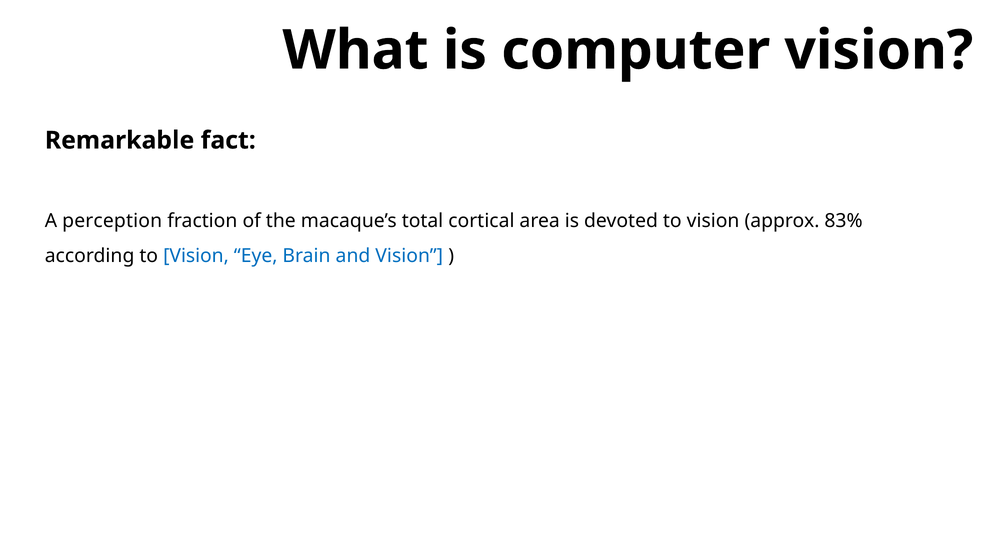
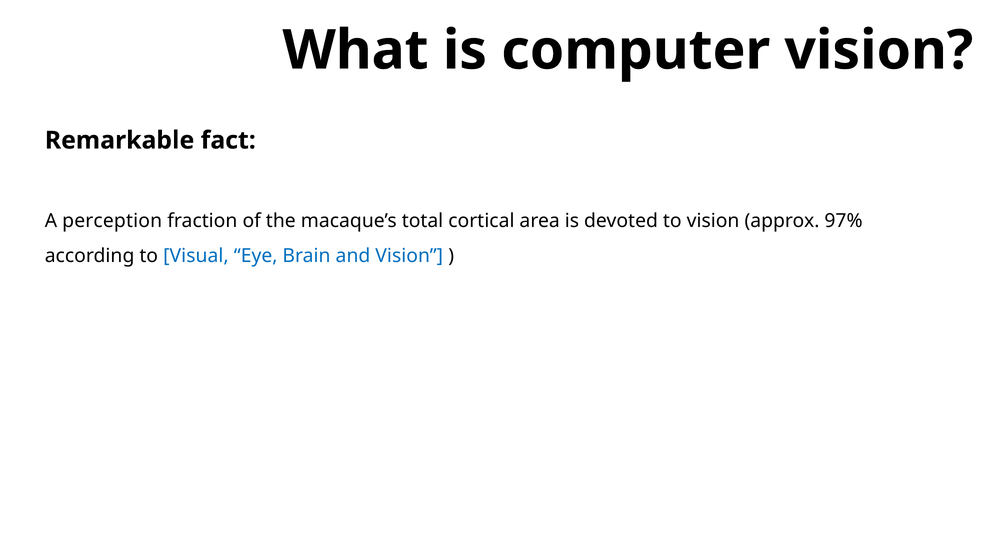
83%: 83% -> 97% (843, 221)
according to Vision: Vision -> Visual (196, 256)
